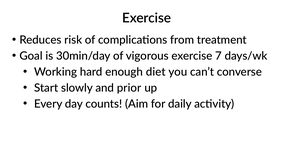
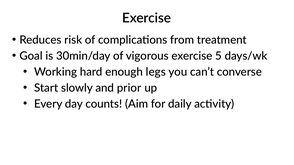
7: 7 -> 5 (218, 56)
diet: diet -> legs (156, 72)
